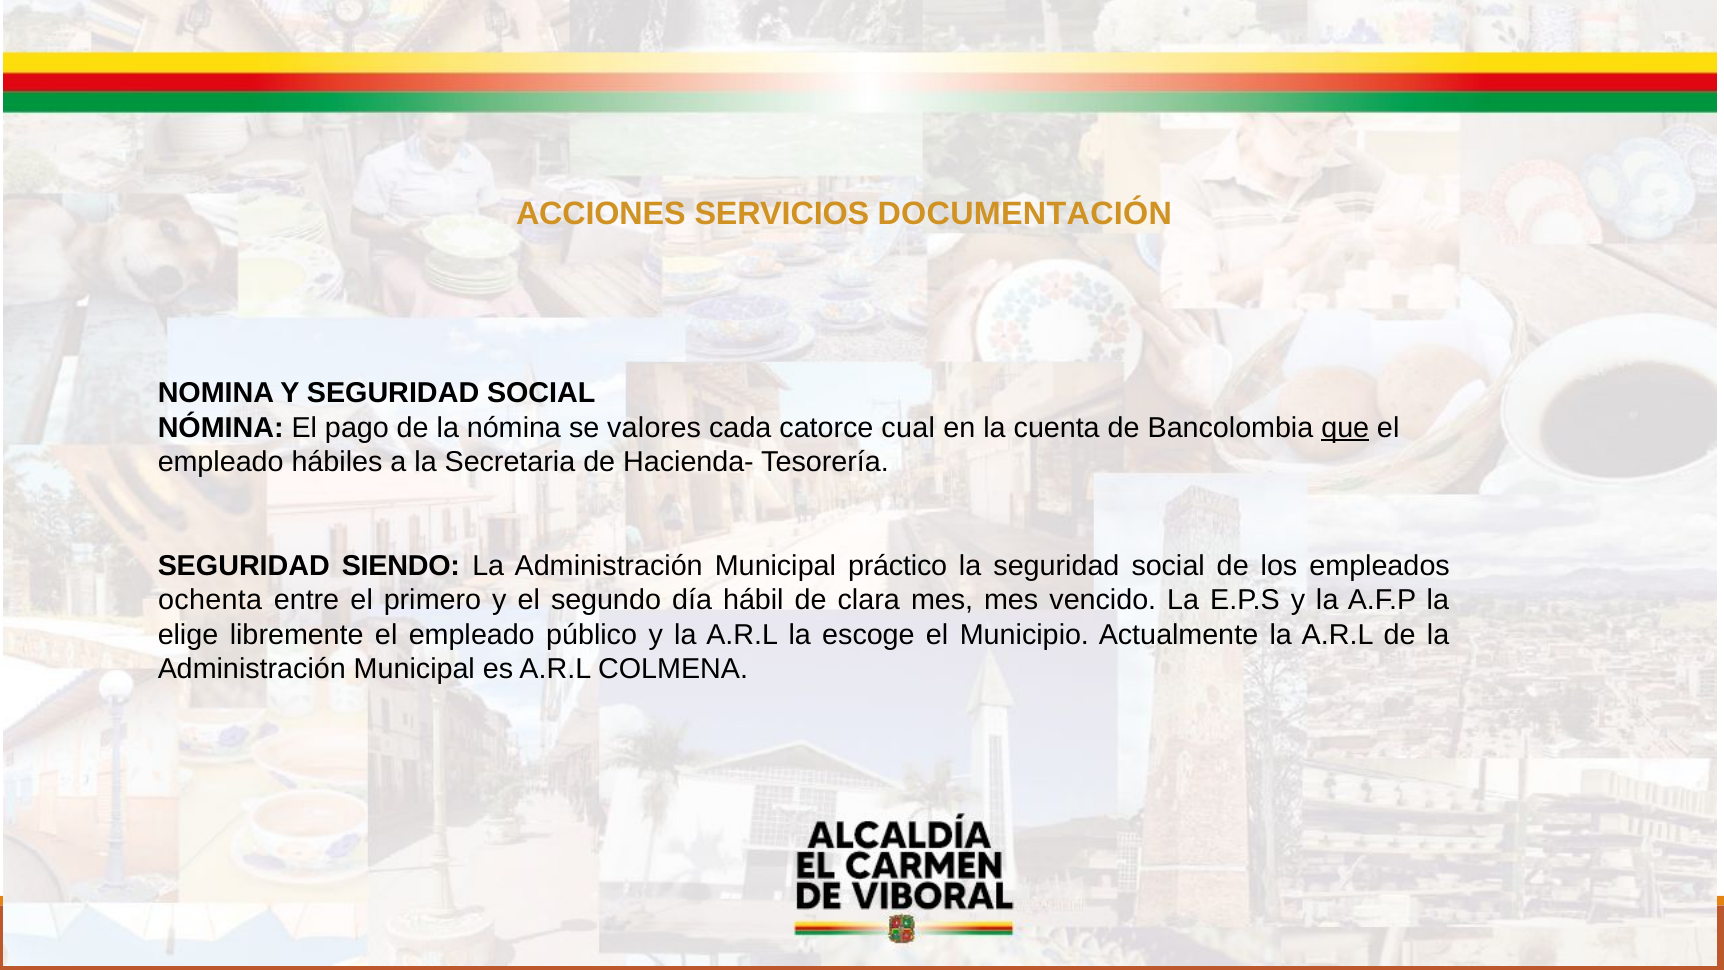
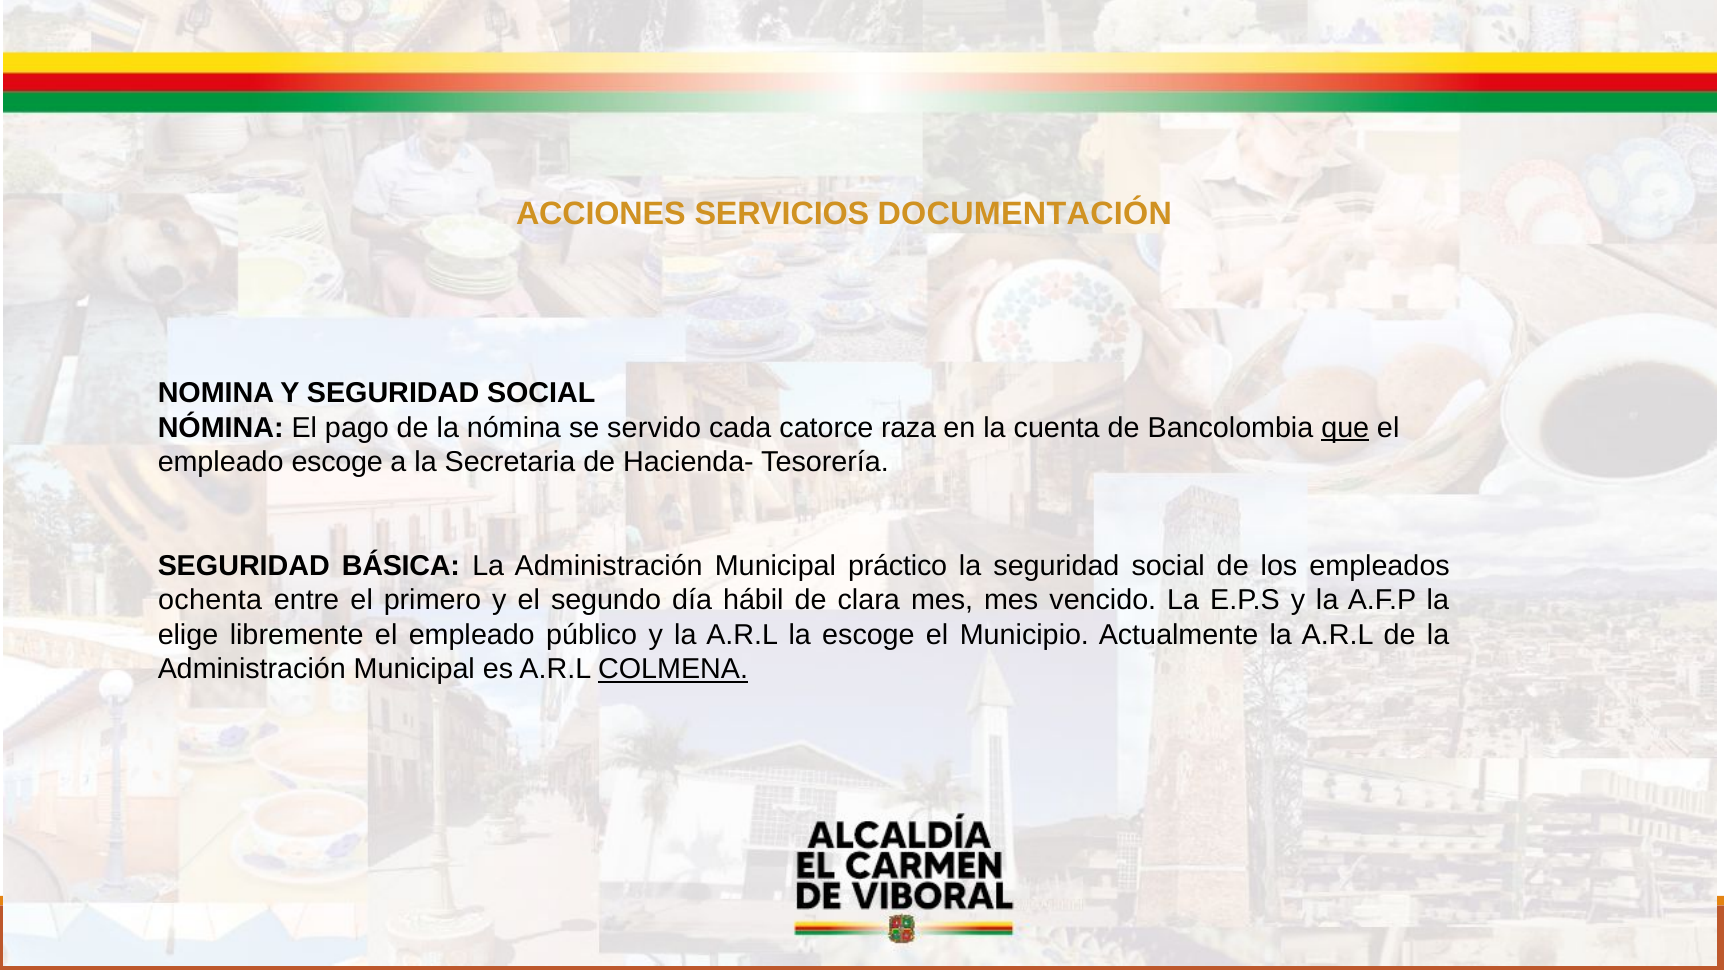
valores: valores -> servido (654, 428)
cual: cual -> raza (908, 428)
empleado hábiles: hábiles -> escoge (337, 462)
SIENDO: SIENDO -> BÁSICA (401, 566)
COLMENA underline: none -> present (673, 669)
